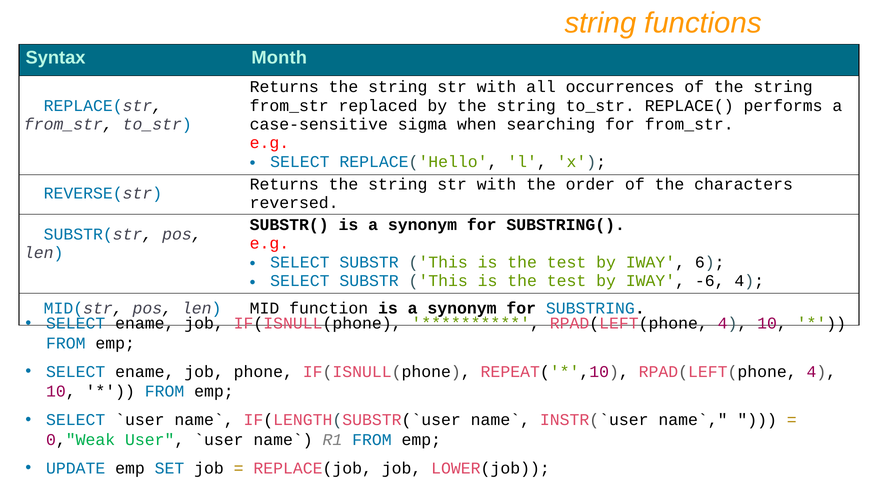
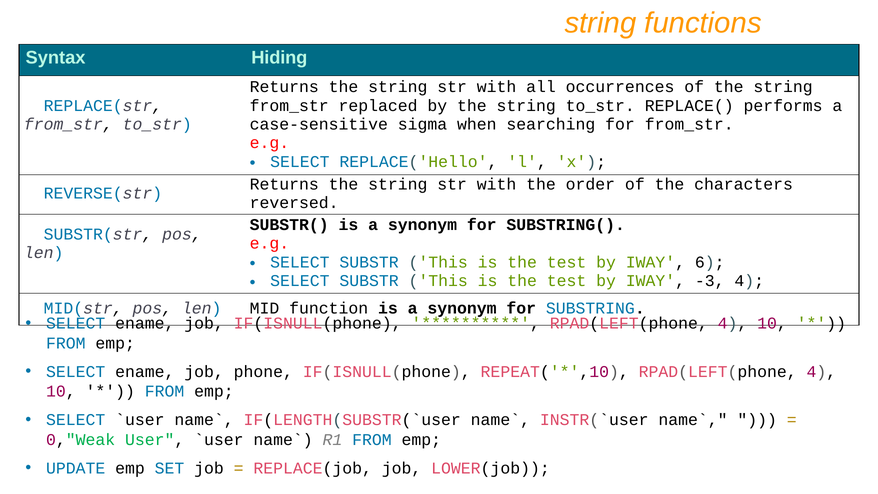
Month: Month -> Hiding (279, 58)
-6: -6 -> -3 (710, 281)
